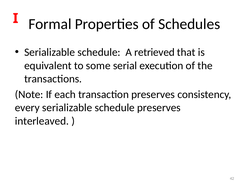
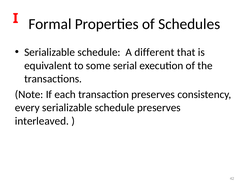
retrieved: retrieved -> different (154, 52)
